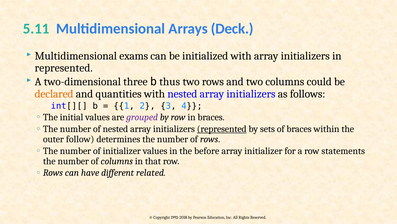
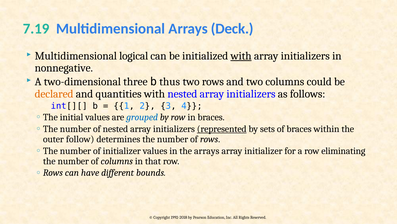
5.11: 5.11 -> 7.19 (36, 29)
exams: exams -> logical (134, 56)
with underline: none -> present (241, 56)
represented: represented -> nonnegative (64, 68)
grouped colour: purple -> blue (142, 117)
the before: before -> arrays (207, 150)
statements: statements -> eliminating (343, 150)
related: related -> bounds (151, 172)
